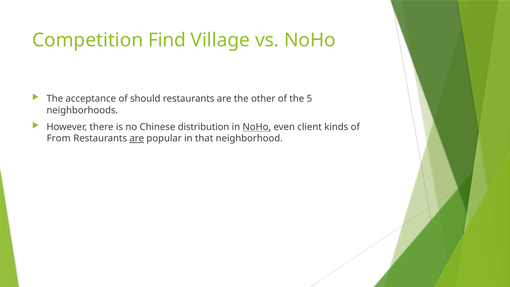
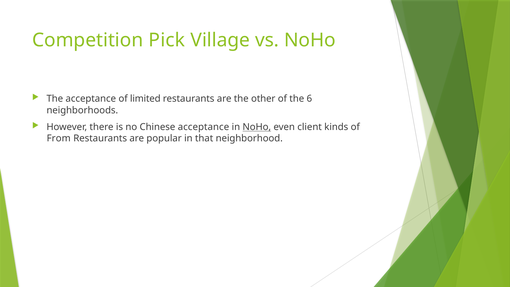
Find: Find -> Pick (167, 40)
should: should -> limited (145, 99)
5: 5 -> 6 (309, 99)
Chinese distribution: distribution -> acceptance (203, 127)
are underline: present -> none (137, 138)
